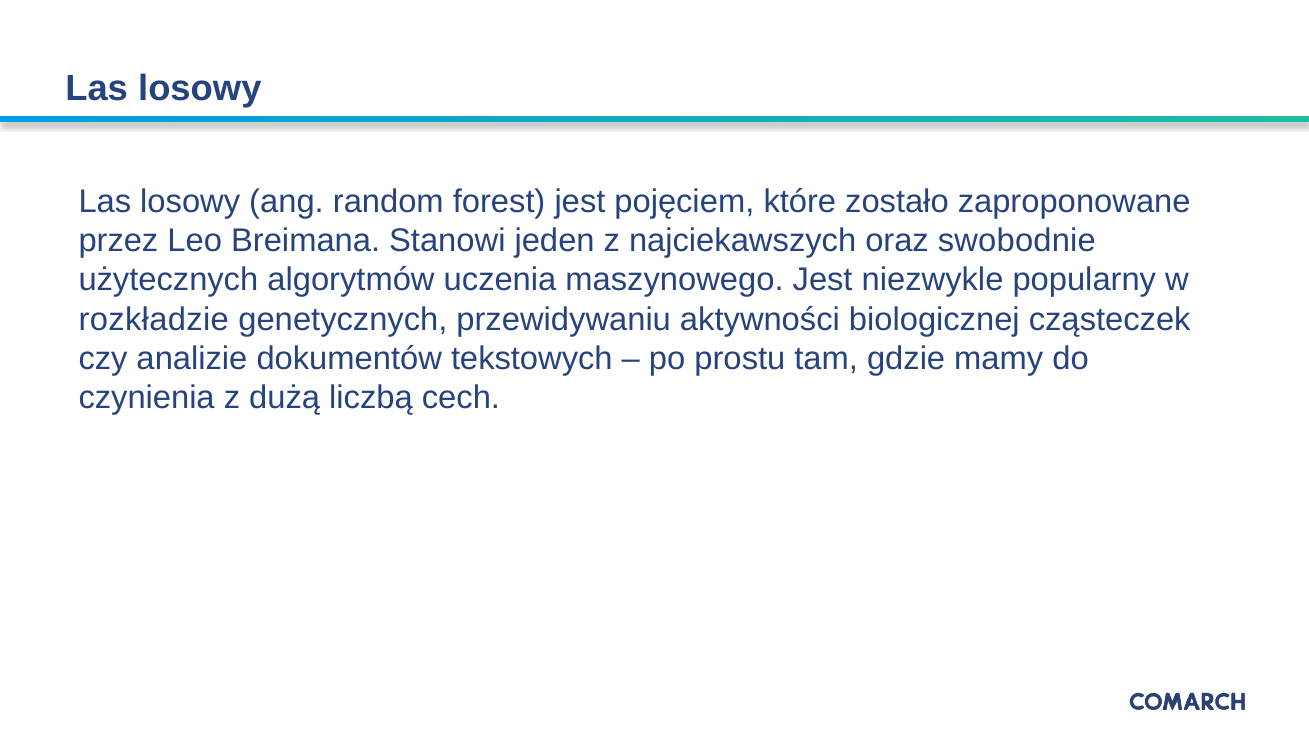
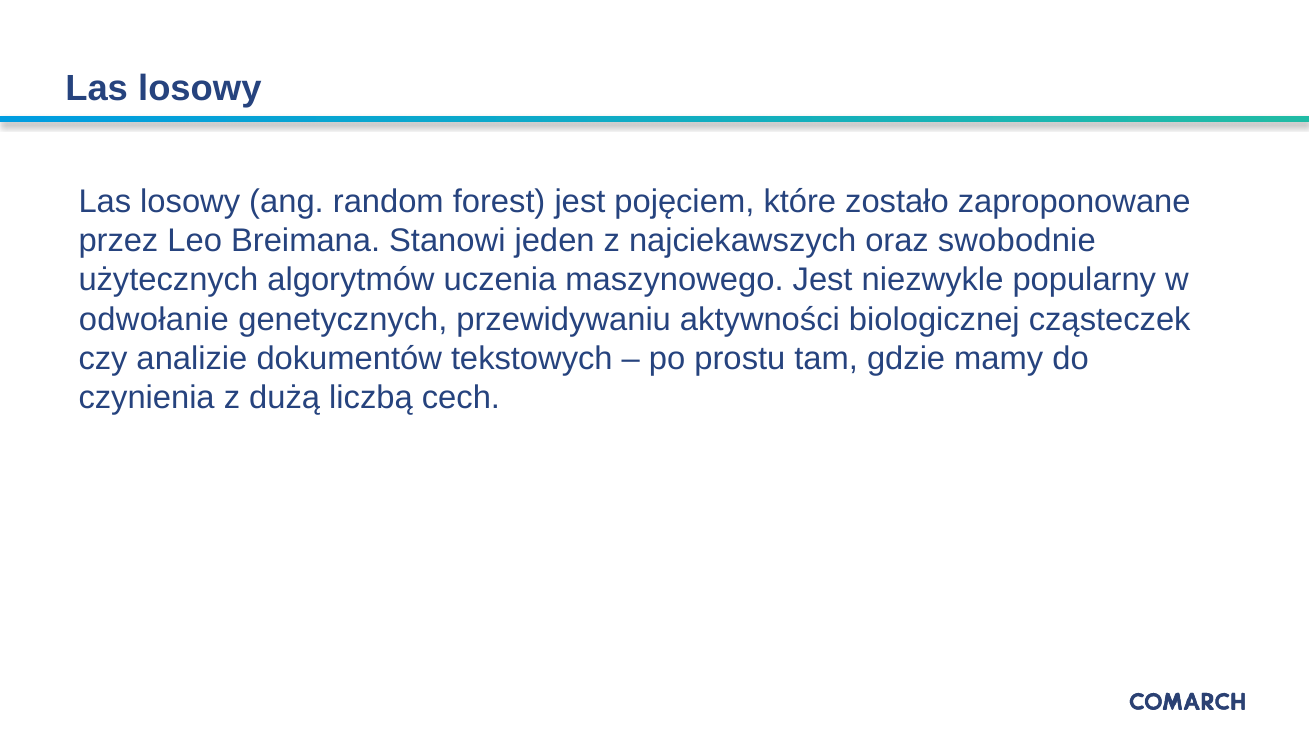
rozkładzie: rozkładzie -> odwołanie (154, 319)
